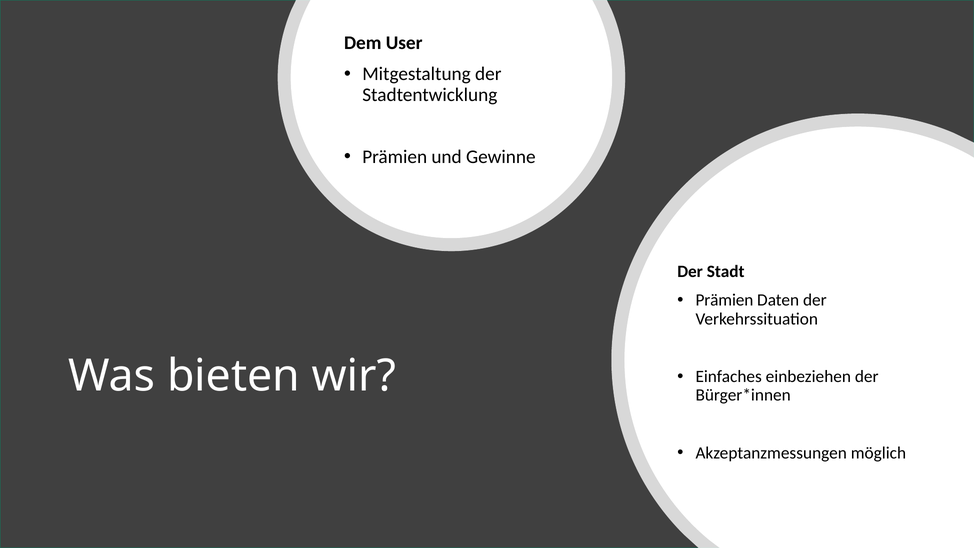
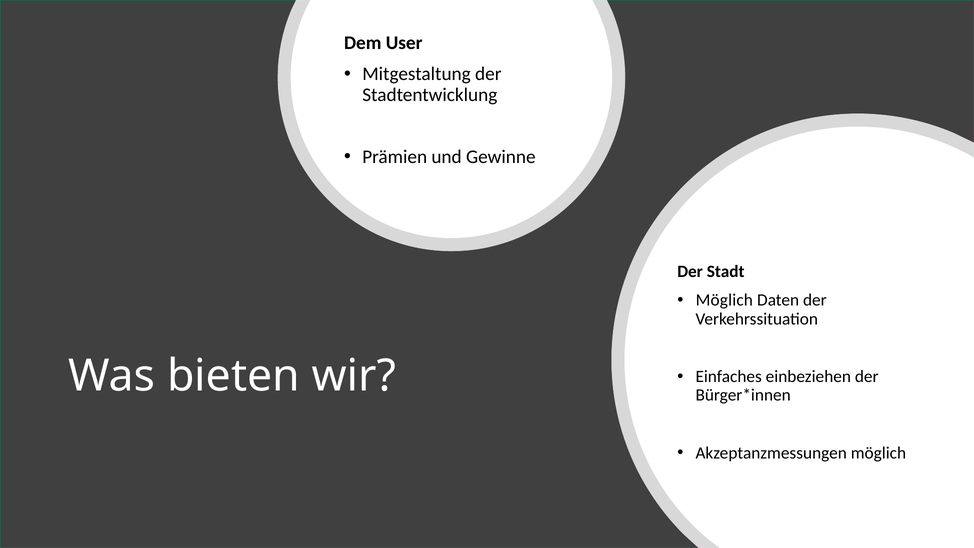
Prämien: Prämien -> Möglich (724, 300)
